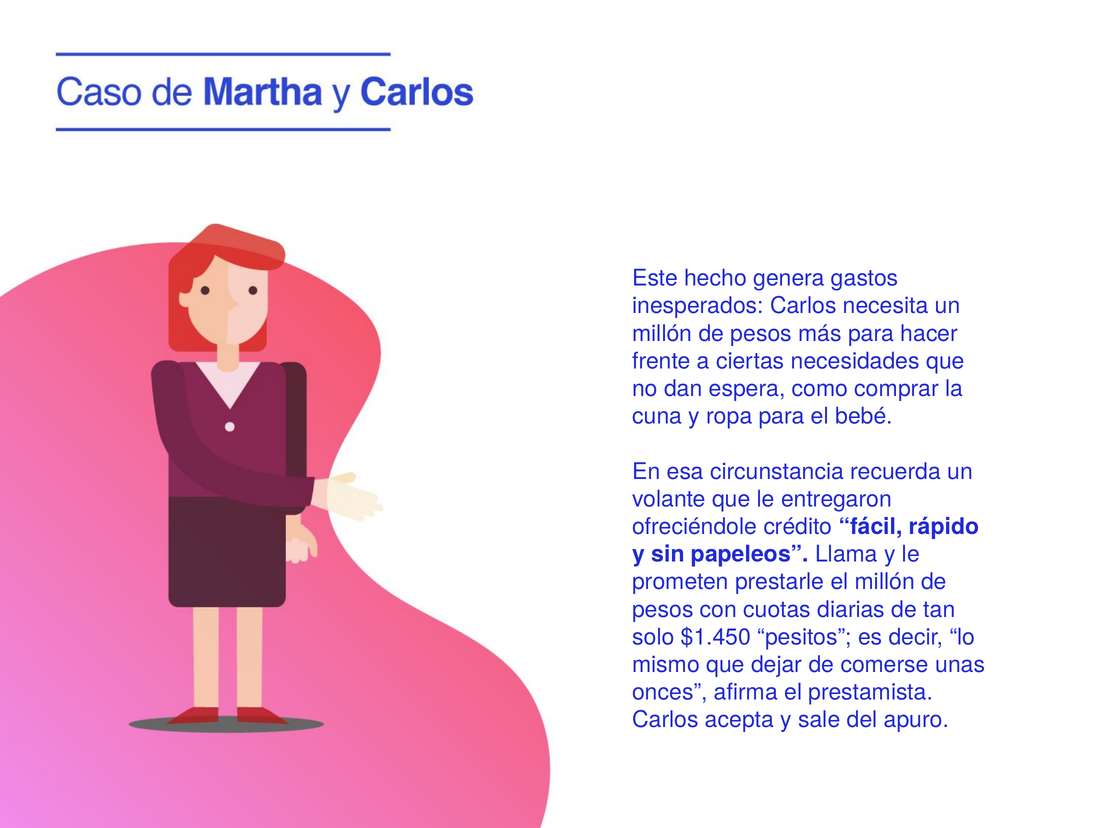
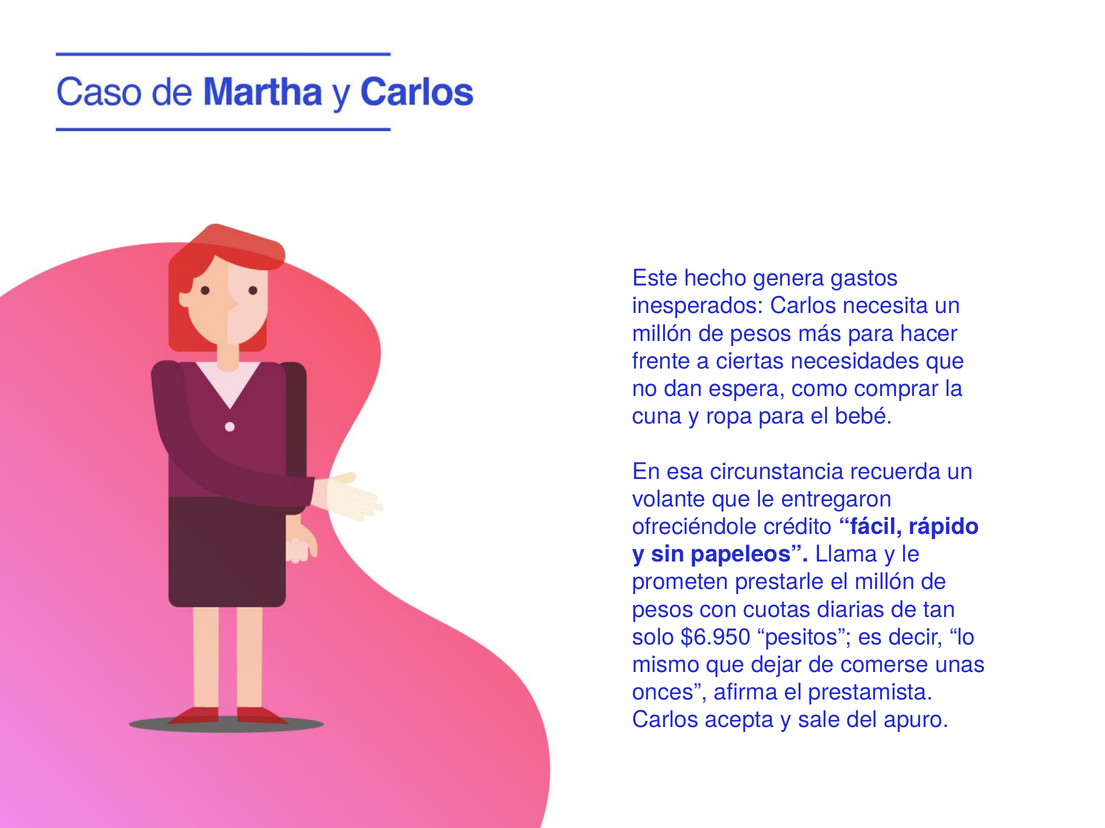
$1.450: $1.450 -> $6.950 (716, 638)
